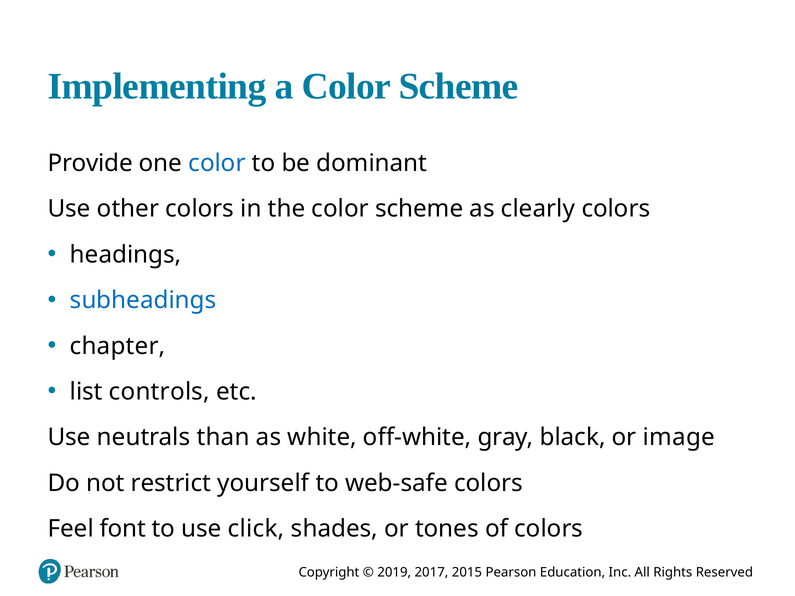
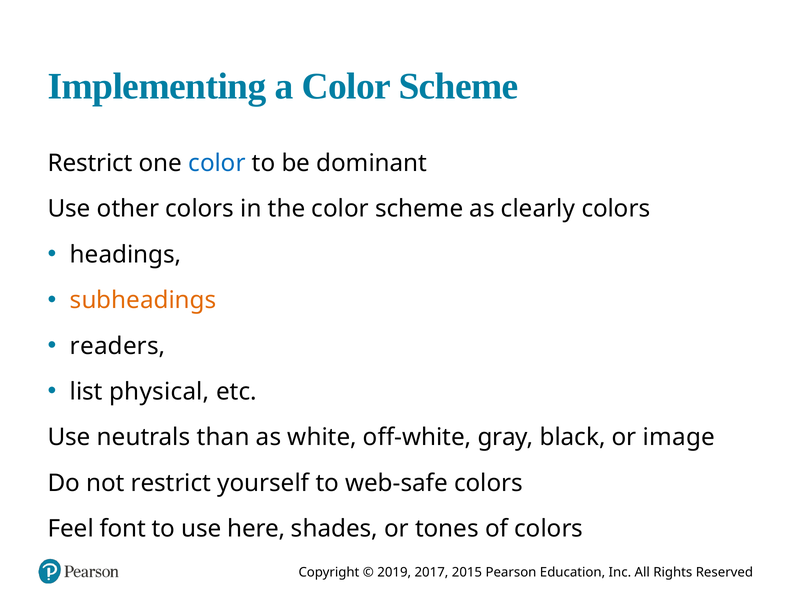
Provide: Provide -> Restrict (90, 163)
subheadings colour: blue -> orange (143, 300)
chapter: chapter -> readers (118, 346)
controls: controls -> physical (159, 392)
click: click -> here (256, 529)
